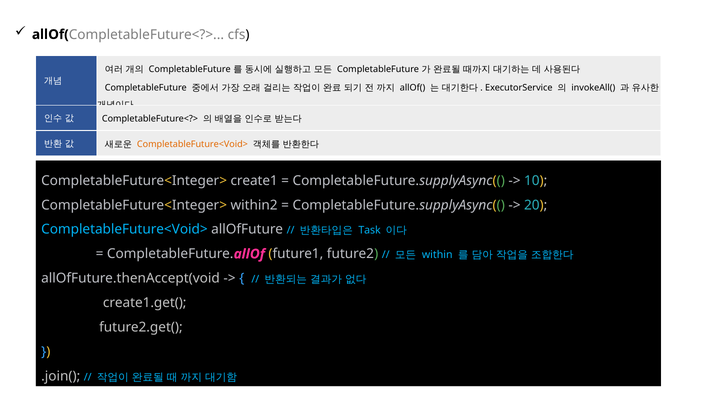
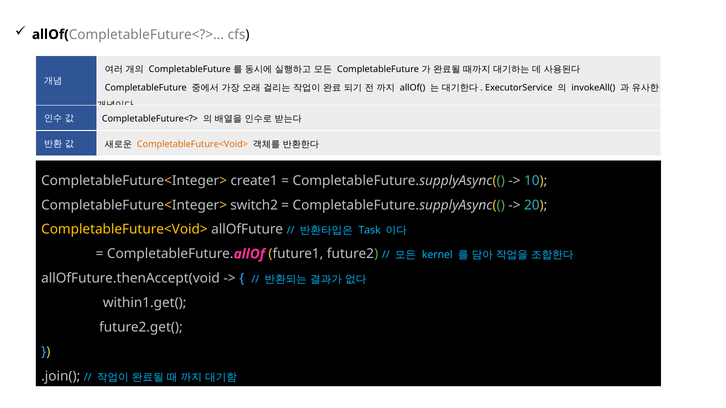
within2: within2 -> switch2 (254, 205)
CompletableFuture<Void> colour: light blue -> yellow (124, 230)
within: within -> kernel (437, 255)
create1.get(: create1.get( -> within1.get( (145, 303)
